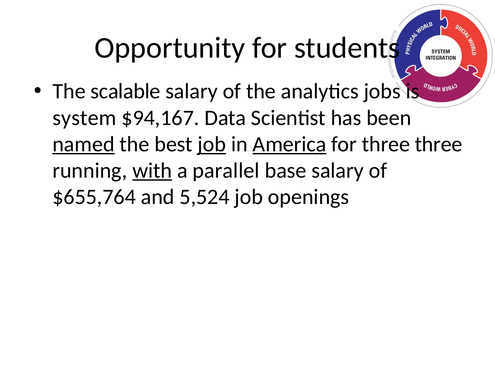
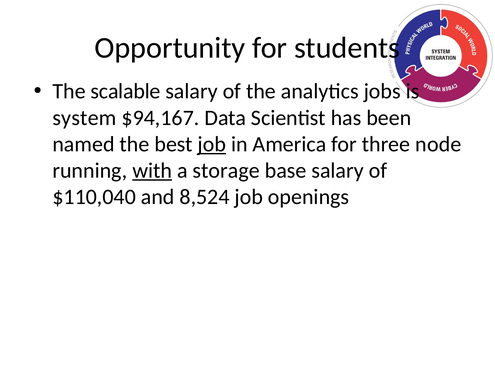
named underline: present -> none (83, 144)
America underline: present -> none (289, 144)
three three: three -> node (438, 144)
parallel: parallel -> storage (226, 171)
$655,764: $655,764 -> $110,040 (94, 197)
5,524: 5,524 -> 8,524 (205, 197)
